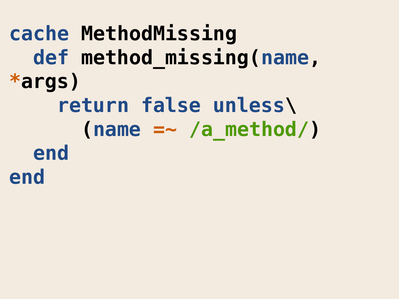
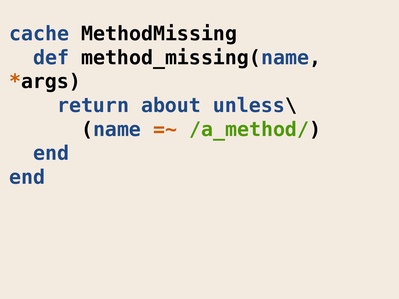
false: false -> about (171, 106)
